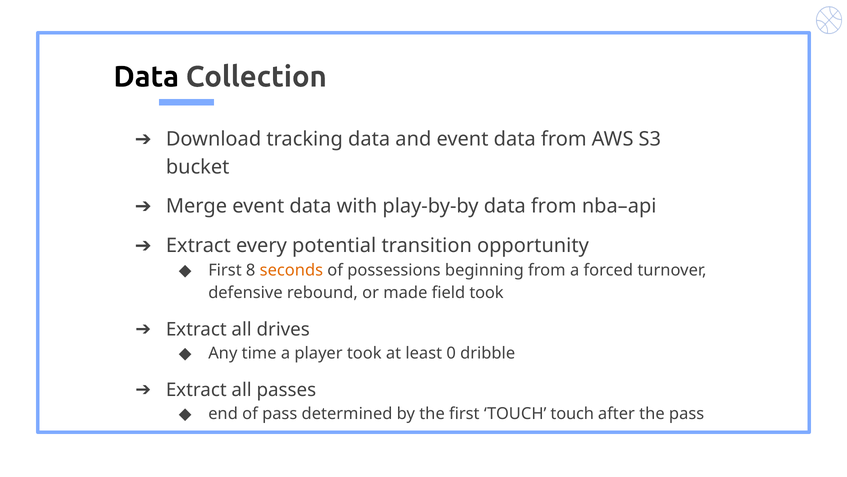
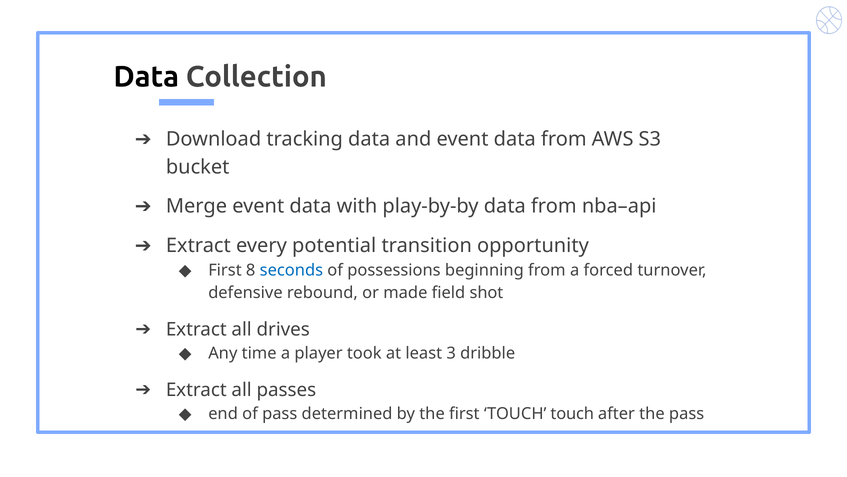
seconds colour: orange -> blue (291, 270)
field took: took -> shot (486, 293)
0: 0 -> 3 (451, 353)
